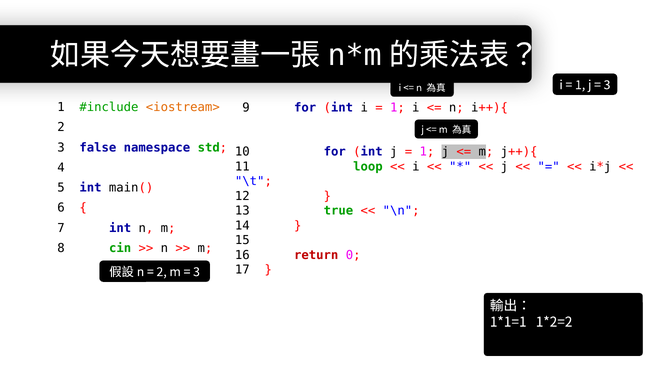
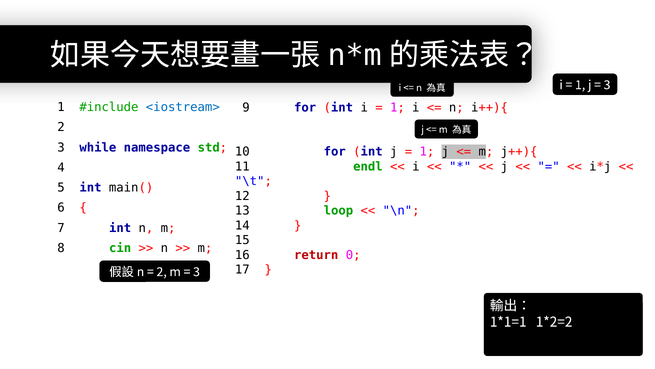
<iostream> colour: orange -> blue (183, 107)
false: false -> while (98, 147)
loop: loop -> endl (368, 166)
true: true -> loop (338, 211)
